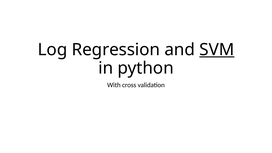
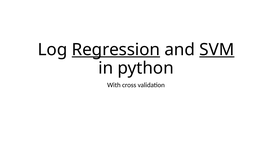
Regression underline: none -> present (116, 50)
